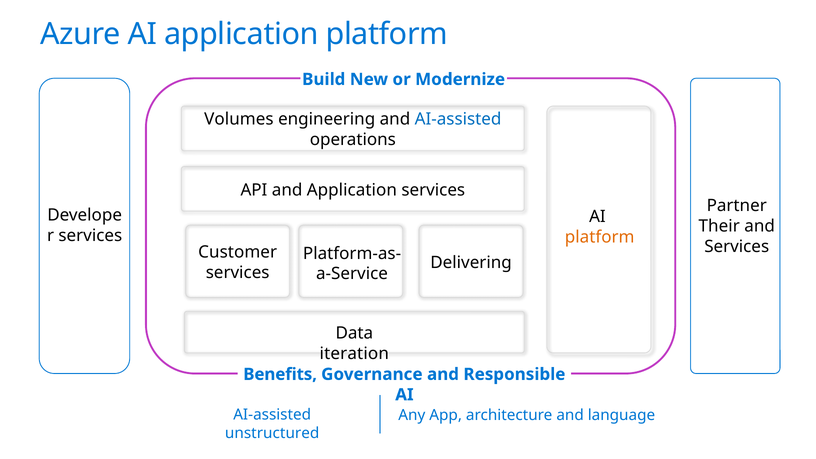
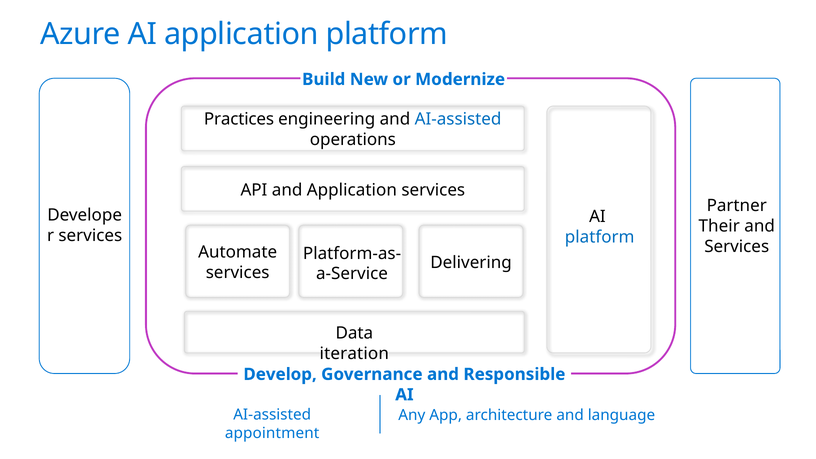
Volumes: Volumes -> Practices (239, 119)
platform colour: orange -> blue (600, 237)
Customer: Customer -> Automate (238, 252)
Benefits: Benefits -> Develop (280, 374)
unstructured: unstructured -> appointment (272, 433)
